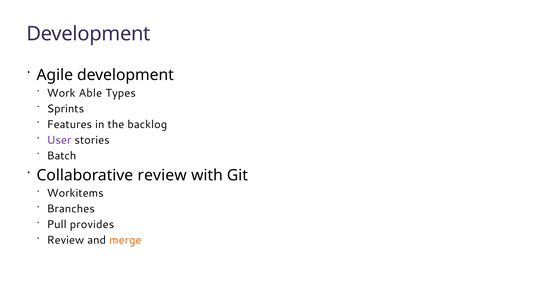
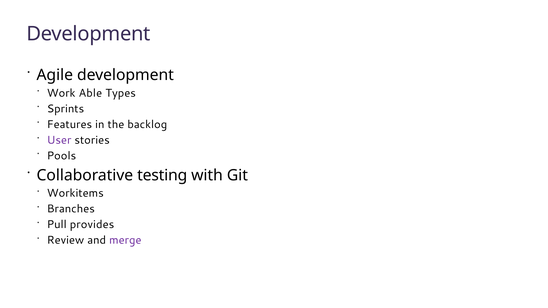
Batch: Batch -> Pools (61, 156)
Collaborative review: review -> testing (162, 175)
merge colour: orange -> purple (125, 240)
